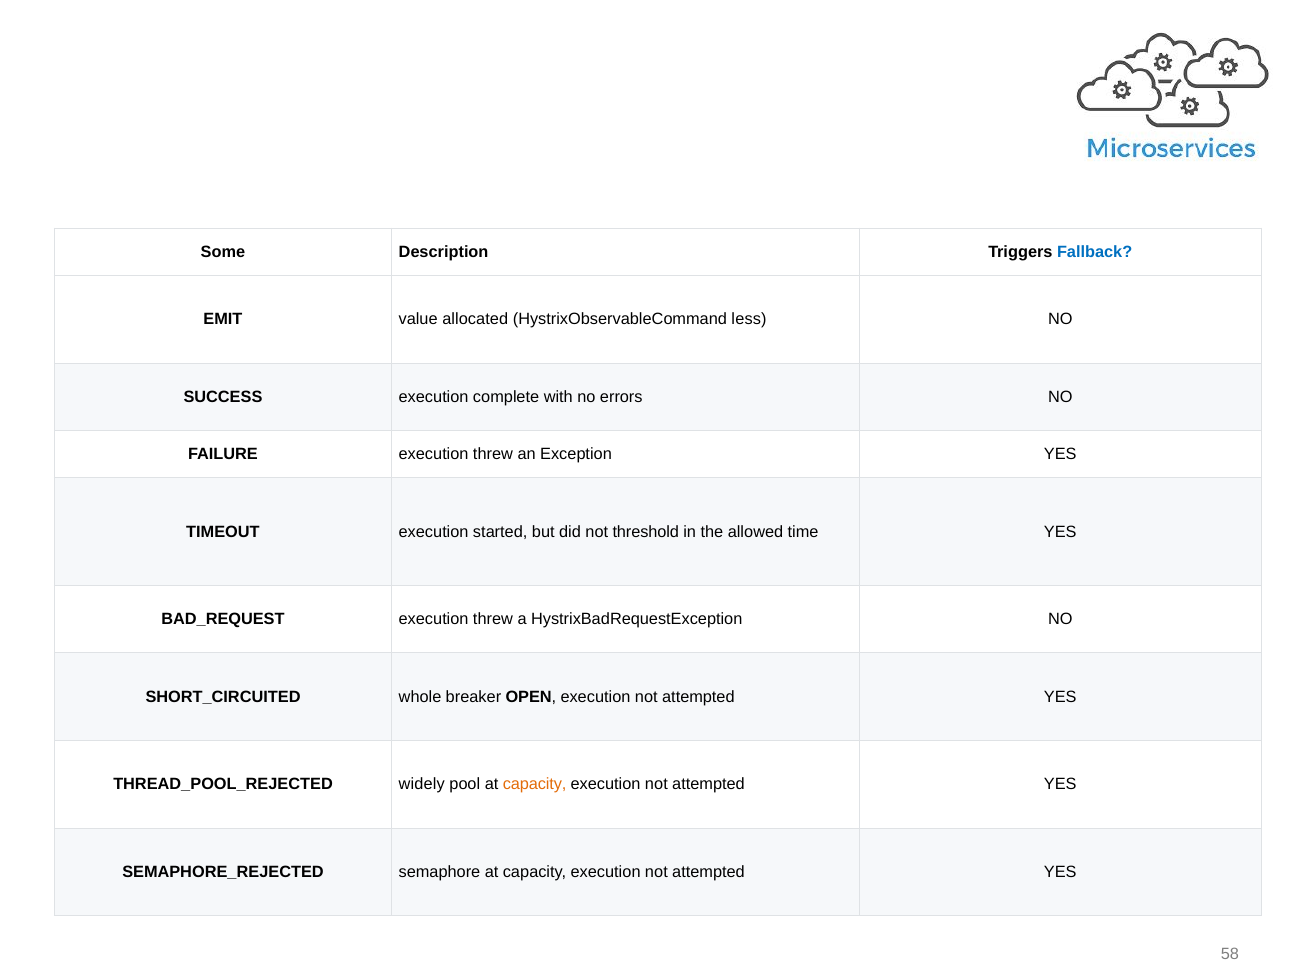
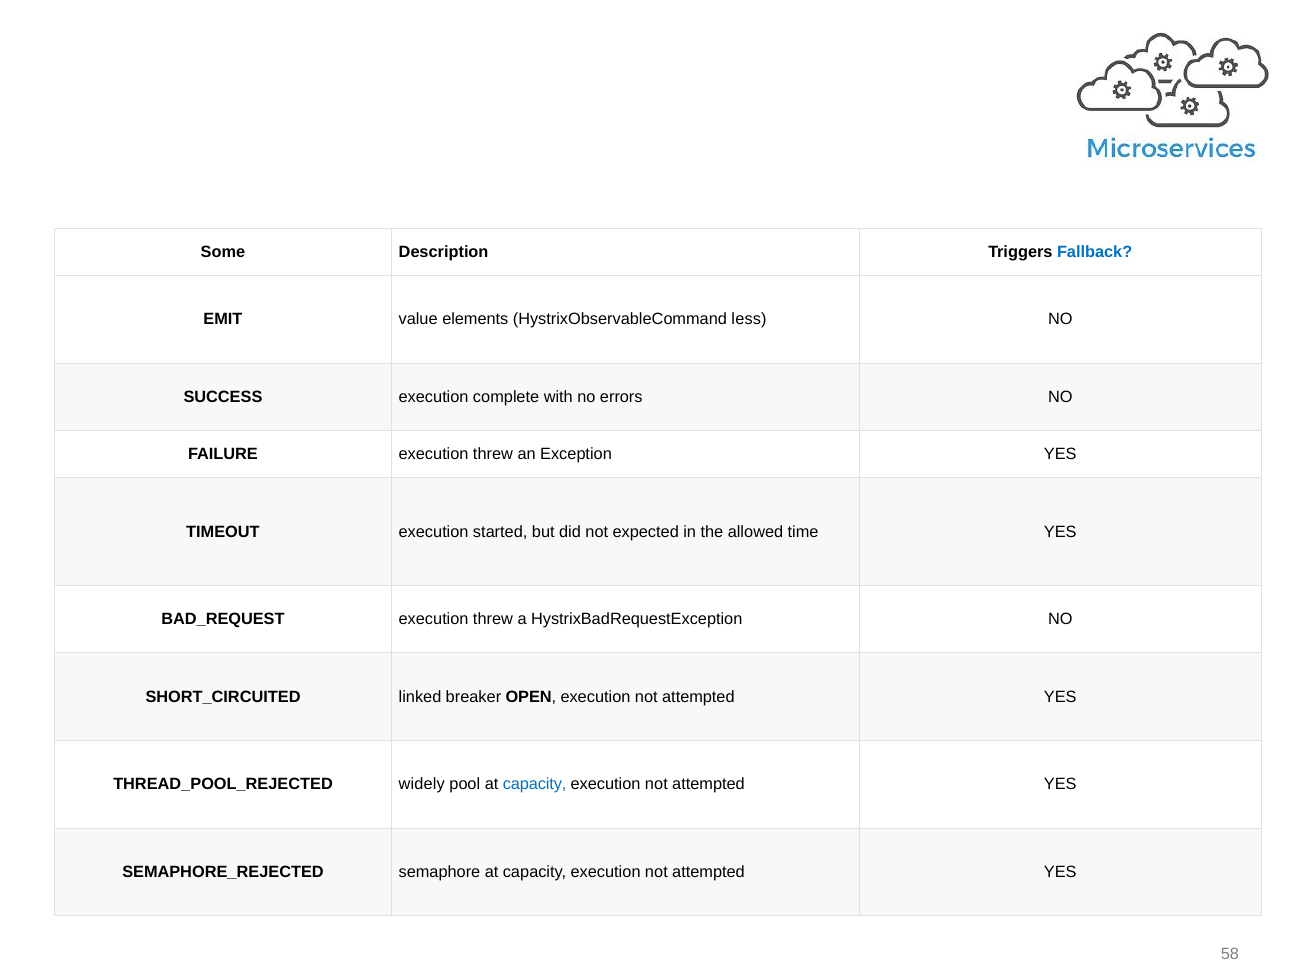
allocated: allocated -> elements (475, 320)
threshold: threshold -> expected (646, 532)
whole: whole -> linked (420, 698)
capacity colour: orange -> blue (535, 785)
